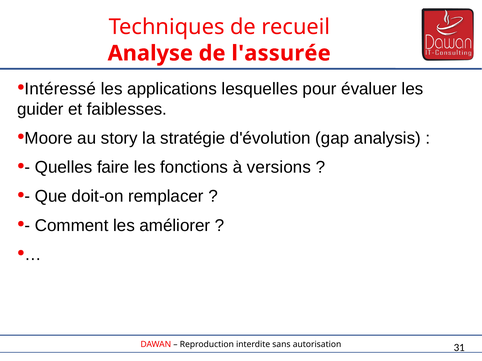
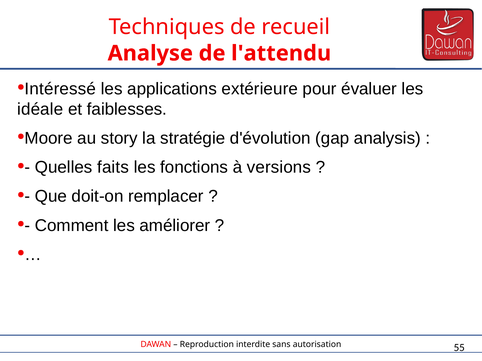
l'assurée: l'assurée -> l'attendu (281, 53)
lesquelles: lesquelles -> extérieure (260, 89)
guider: guider -> idéale (40, 109)
faire: faire -> faits (113, 168)
31: 31 -> 55 (459, 348)
